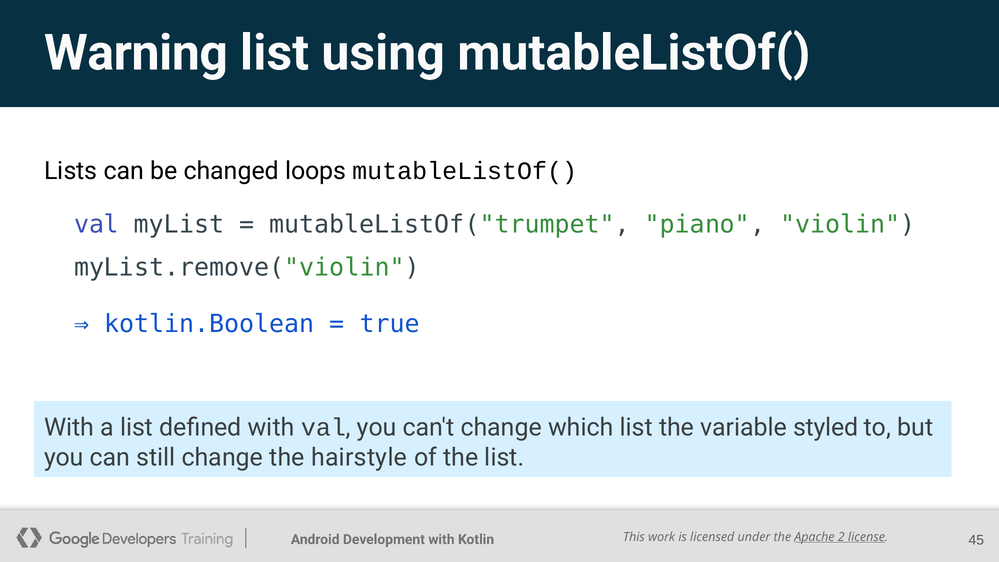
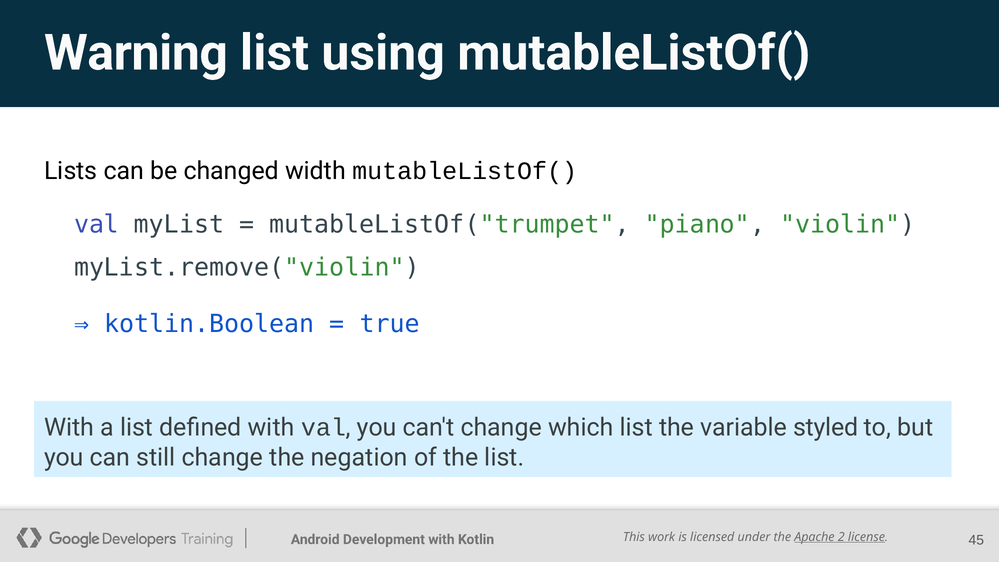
loops: loops -> width (316, 171)
hairstyle: hairstyle -> negation (359, 458)
